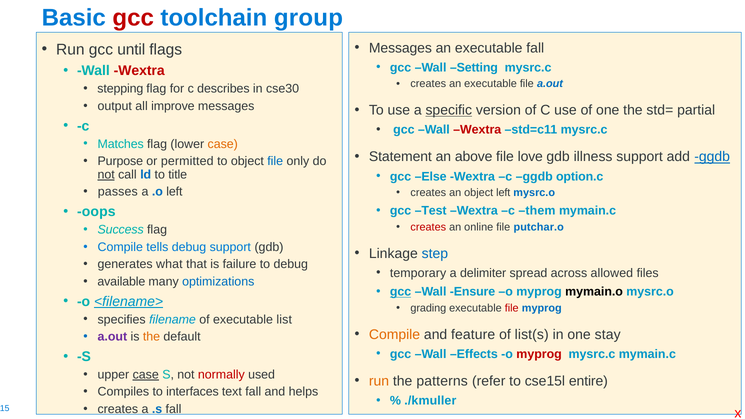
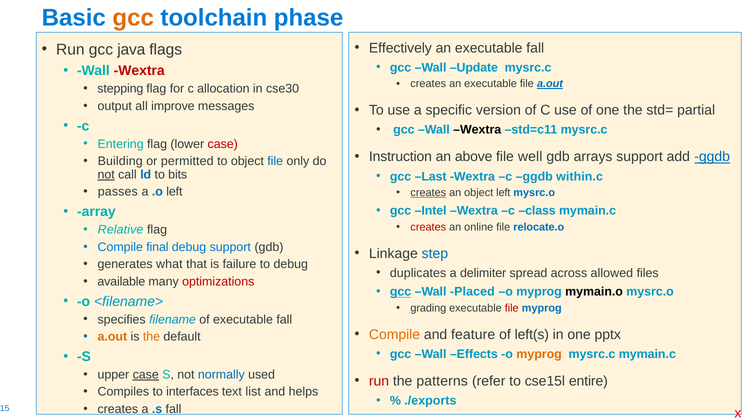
gcc colour: red -> orange (133, 18)
group: group -> phase (309, 18)
Messages: Messages -> Effectively (400, 48)
until: until -> java (131, 49)
Setting: Setting -> Update (474, 68)
a.out underline: none -> present (550, 84)
describes: describes -> allocation (223, 89)
specific underline: present -> none (449, 110)
Wextra colour: red -> black (477, 130)
Matches: Matches -> Entering (121, 144)
case colour: orange -> red (223, 144)
Statement: Statement -> Instruction (400, 157)
love: love -> well (530, 157)
illness: illness -> arrays (593, 157)
Purpose: Purpose -> Building (120, 161)
title: title -> bits (178, 175)
Else: Else -> Last (431, 176)
option.c: option.c -> within.c (580, 176)
creates underline: none -> present (428, 193)
Test: Test -> Intel (431, 211)
them: them -> class (537, 211)
oops: oops -> array (96, 212)
putchar.o: putchar.o -> relocate.o (539, 227)
Success: Success -> Relative (121, 230)
tells: tells -> final (157, 247)
temporary: temporary -> duplicates (418, 273)
optimizations colour: blue -> red (218, 282)
Ensure: Ensure -> Placed (472, 292)
<filename> underline: present -> none (129, 302)
of executable list: list -> fall (284, 319)
list(s: list(s -> left(s (532, 335)
stay: stay -> pptx (608, 335)
a.out colour: purple -> orange (112, 337)
myprog colour: red -> orange (539, 354)
normally colour: red -> blue (221, 375)
run colour: orange -> red (379, 381)
text fall: fall -> list (253, 392)
./kmuller: ./kmuller -> ./exports (430, 401)
